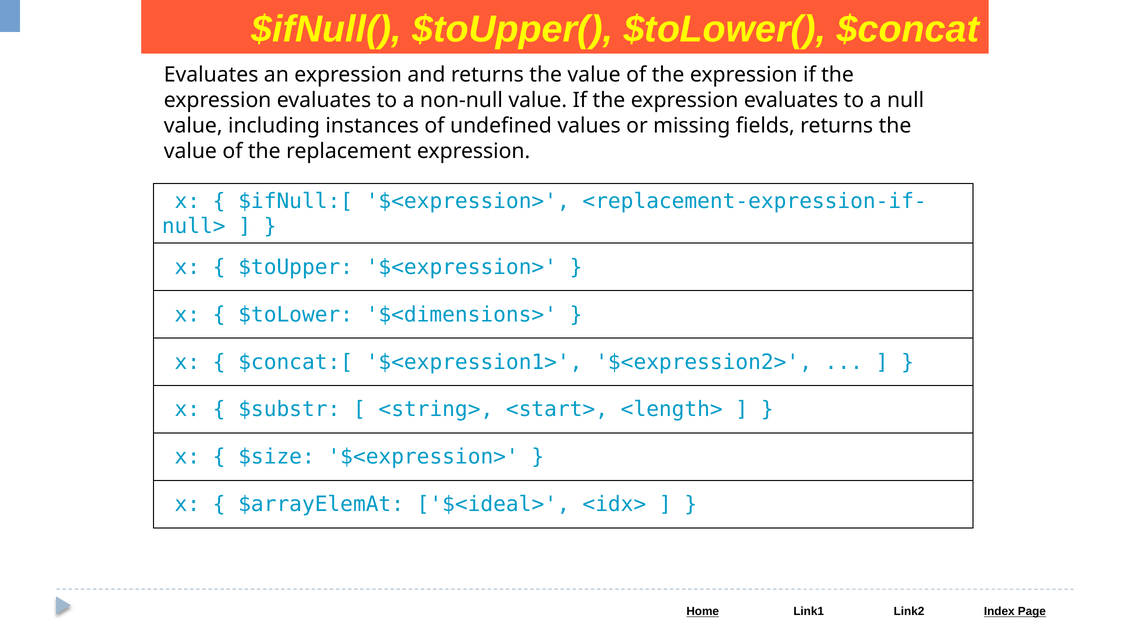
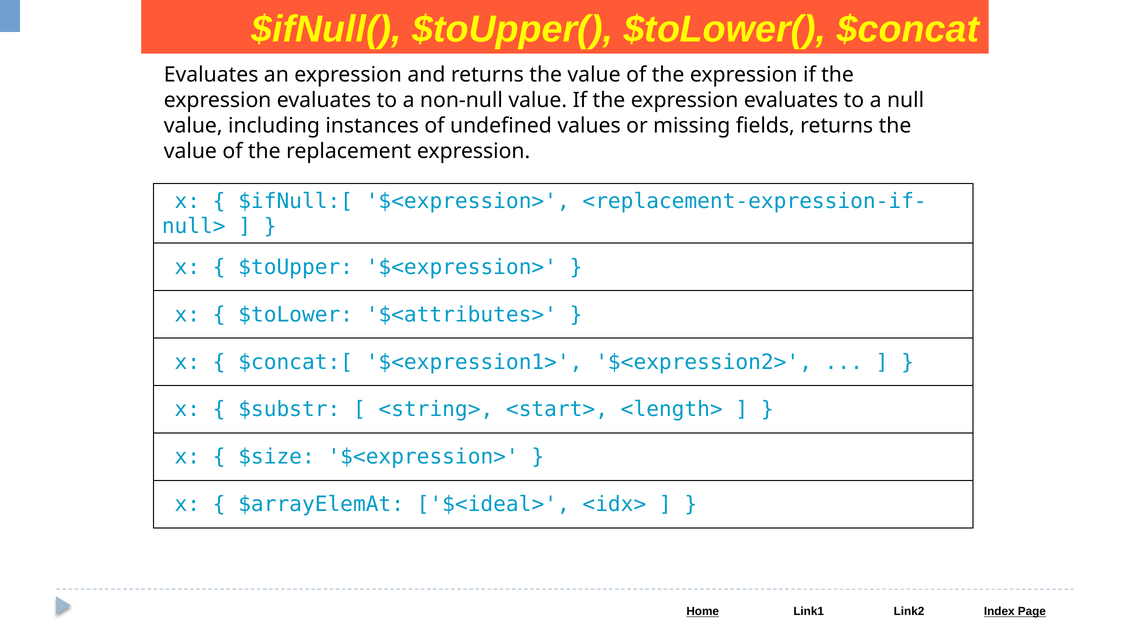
$<dimensions>: $<dimensions> -> $<attributes> (461, 314)
